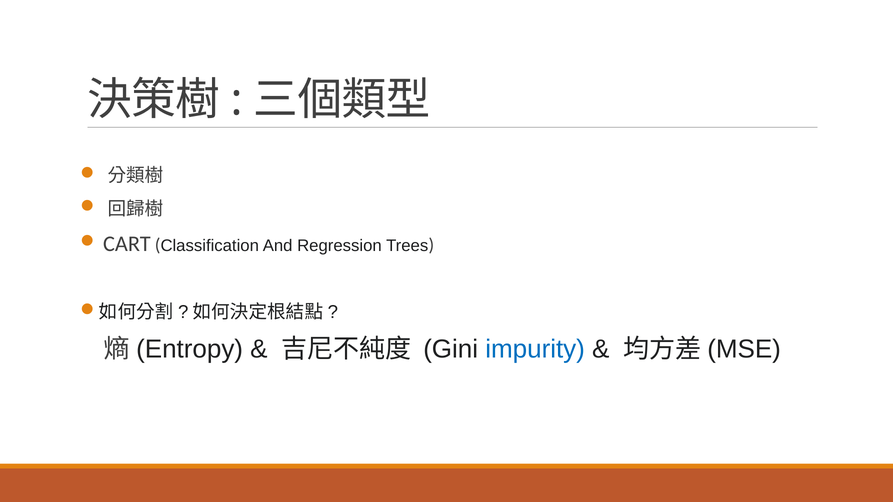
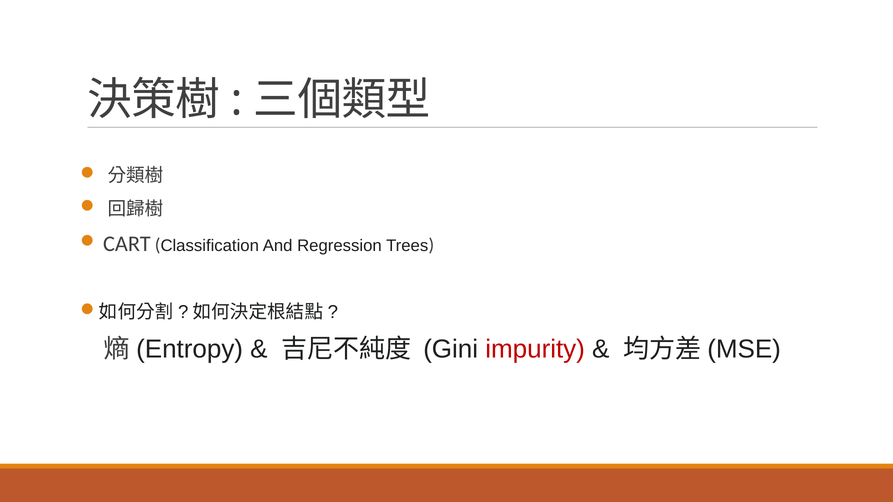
impurity colour: blue -> red (535, 350)
